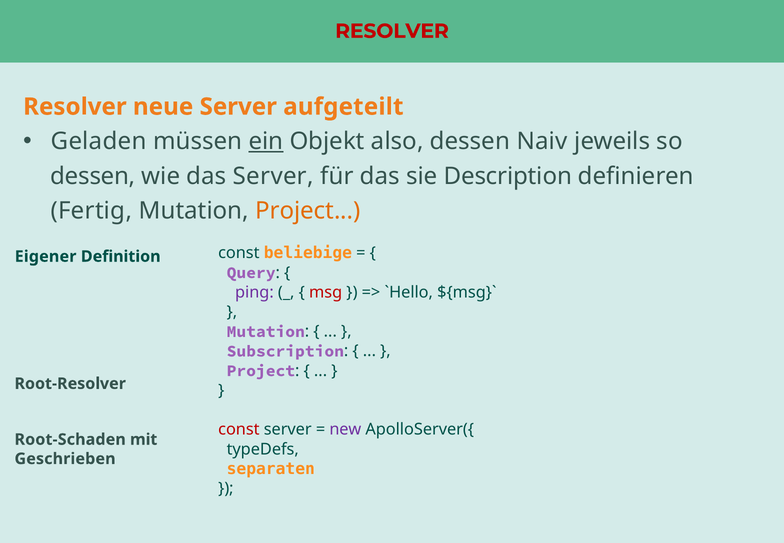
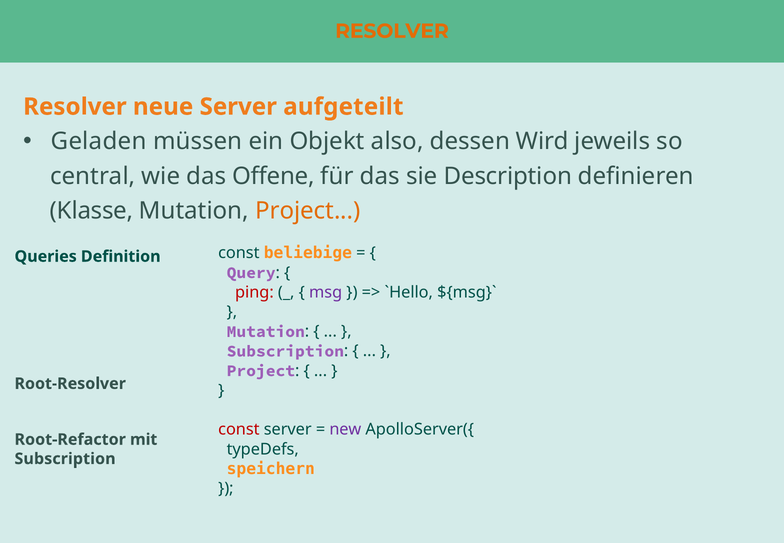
RESOLVER colour: red -> orange (392, 31)
ein underline: present -> none (266, 141)
Naiv: Naiv -> Wird (542, 141)
dessen: dessen -> central (93, 176)
das Server: Server -> Offene (274, 176)
Fertig: Fertig -> Klasse (92, 211)
Eigener: Eigener -> Queries (46, 256)
ping colour: purple -> red (254, 292)
msg colour: red -> purple (326, 292)
Root-Schaden: Root-Schaden -> Root-Refactor (70, 439)
Geschrieben: Geschrieben -> Subscription (65, 459)
separaten: separaten -> speichern (271, 469)
